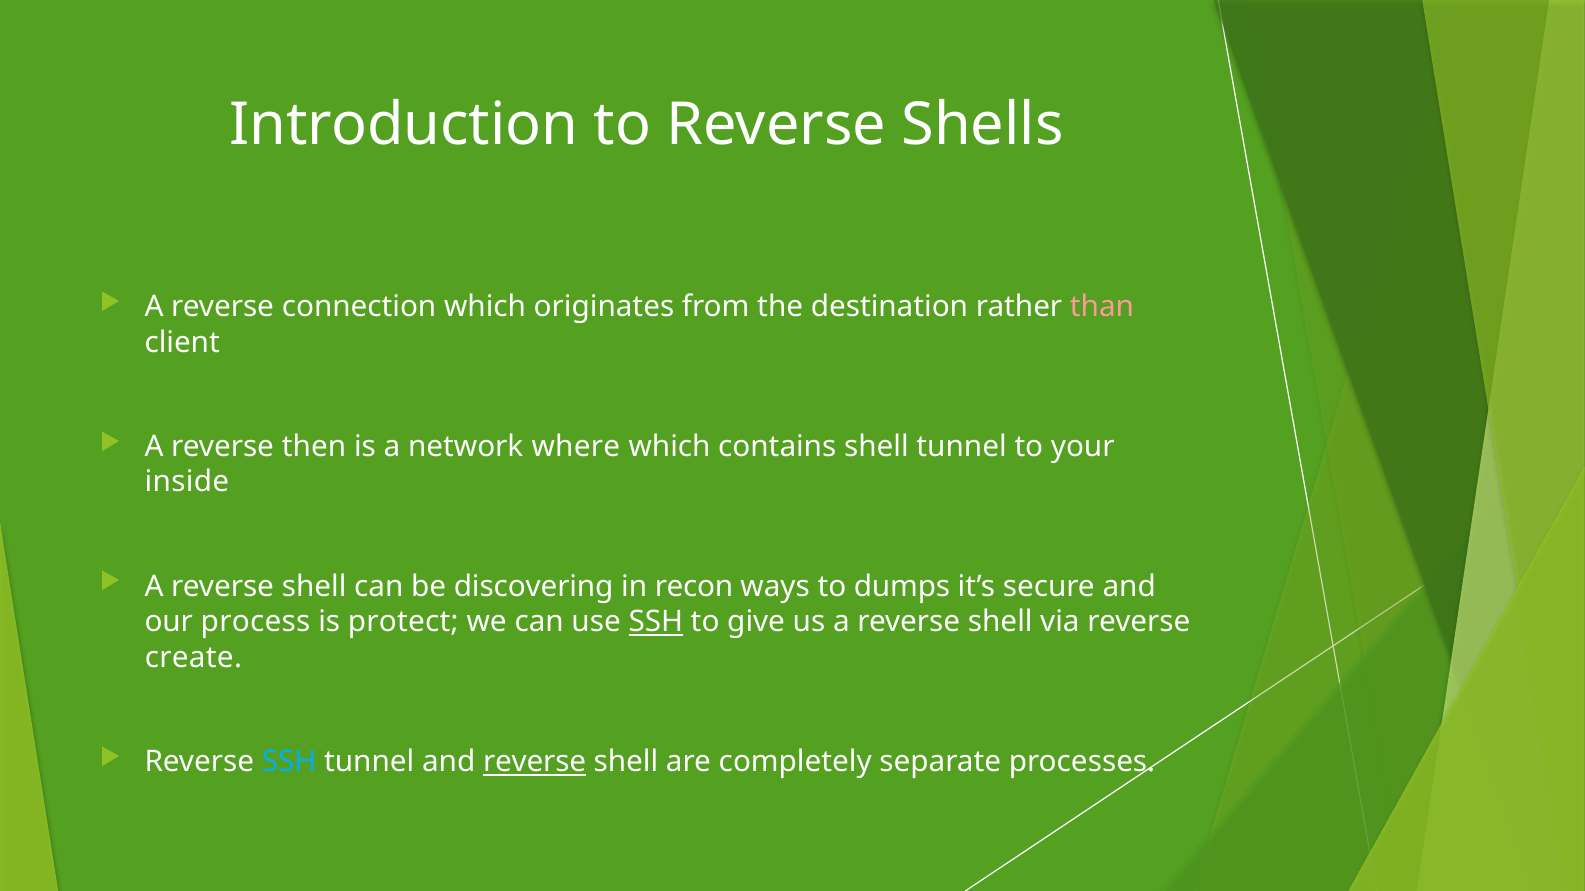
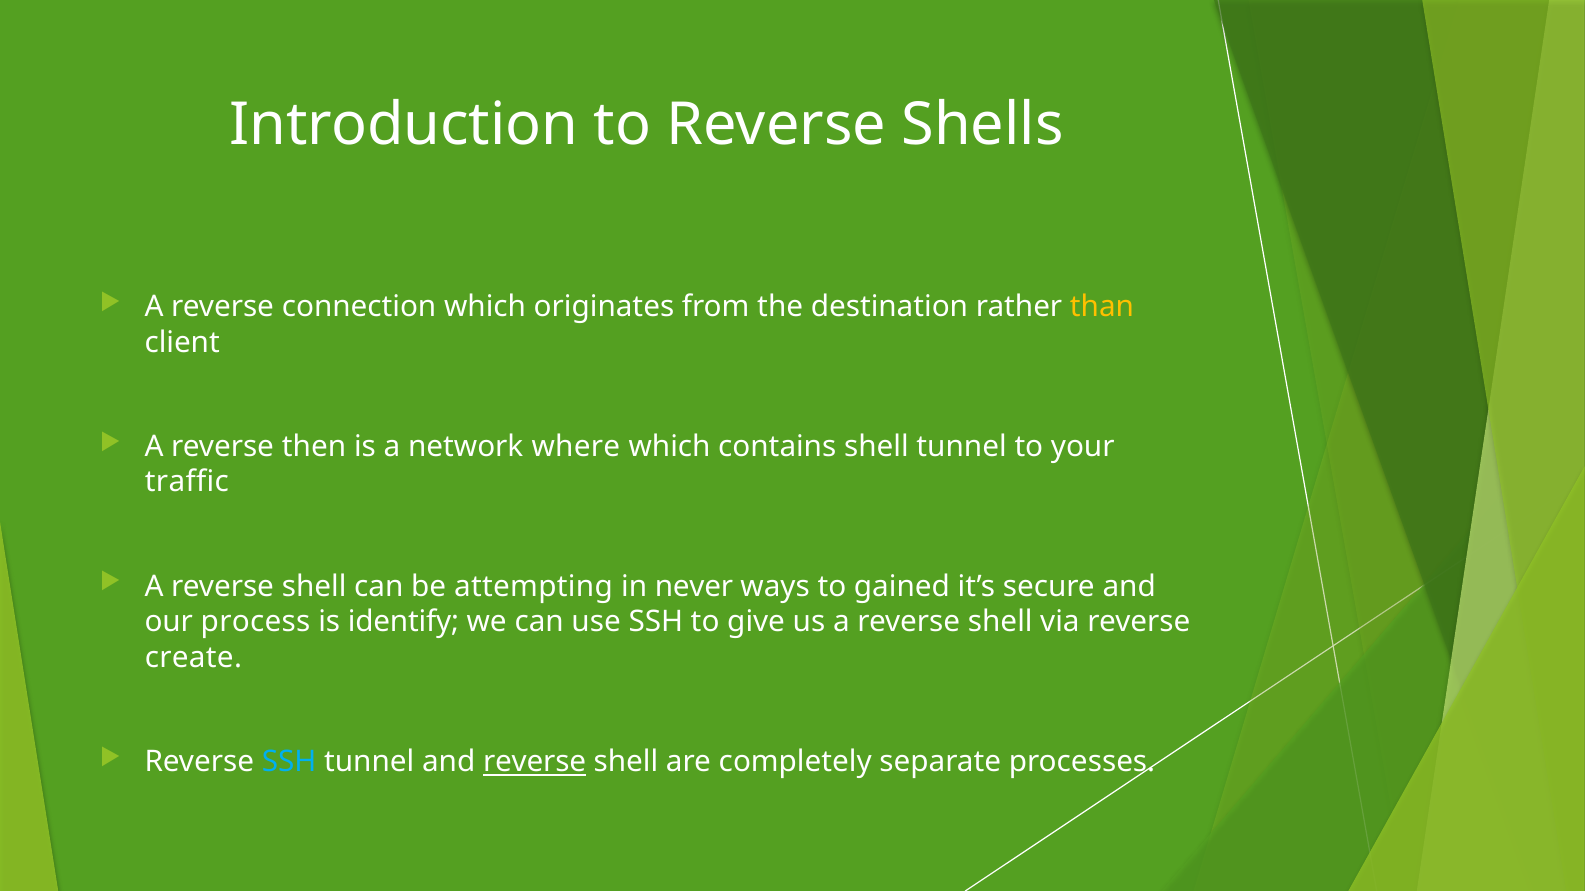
than colour: pink -> yellow (1102, 307)
inside: inside -> traffic (187, 482)
discovering: discovering -> attempting (533, 587)
recon: recon -> never (694, 587)
dumps: dumps -> gained (902, 587)
protect: protect -> identify (403, 622)
SSH underline: present -> none (656, 622)
